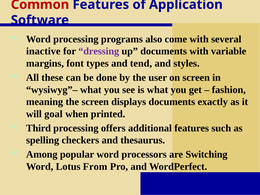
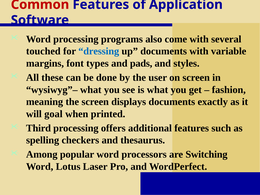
inactive: inactive -> touched (43, 51)
dressing colour: purple -> blue (99, 51)
tend: tend -> pads (141, 63)
From: From -> Laser (95, 167)
